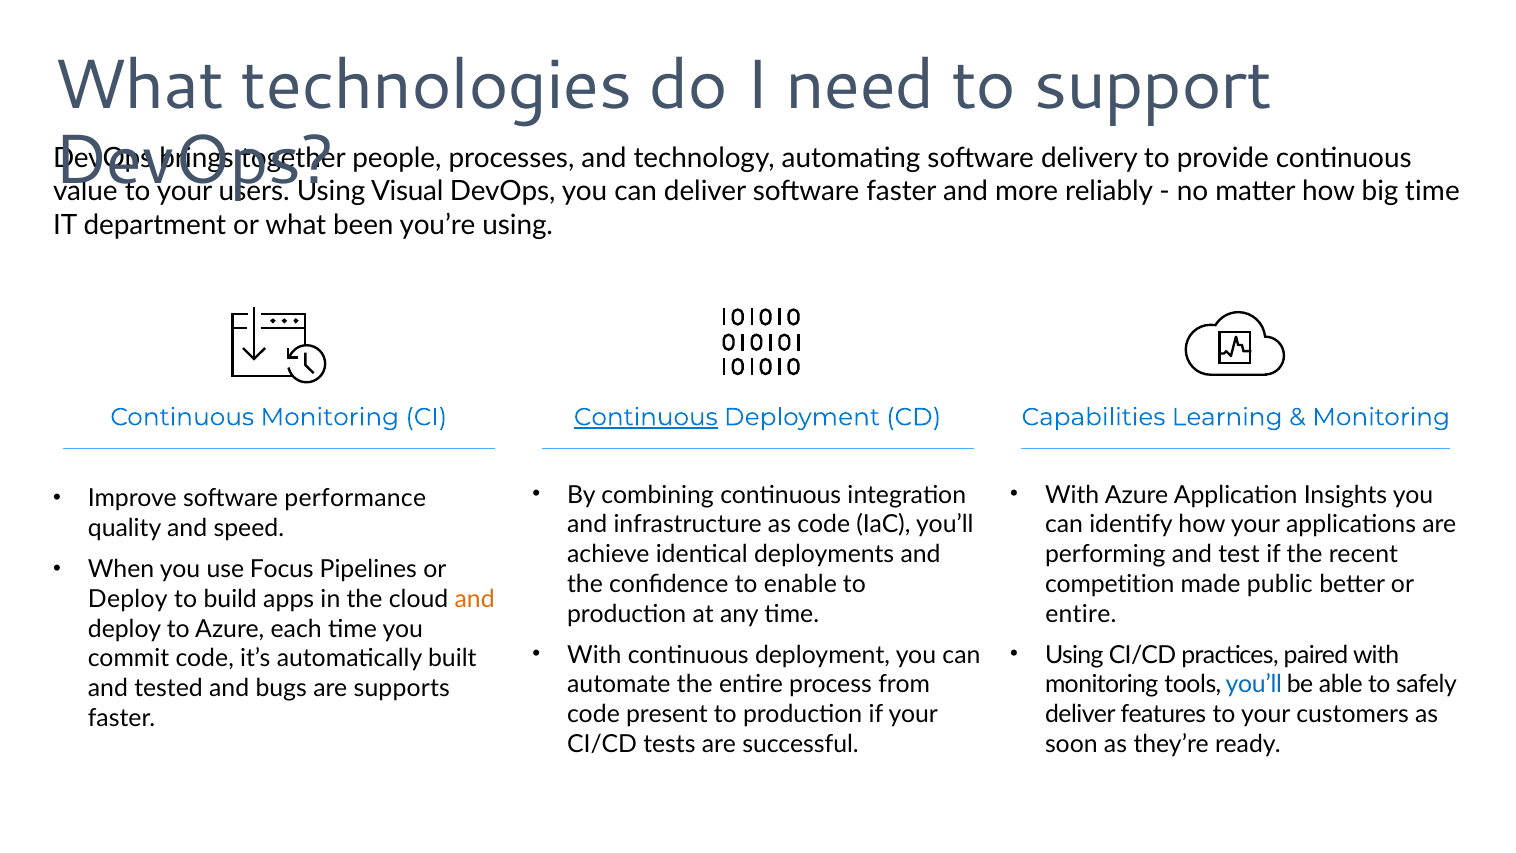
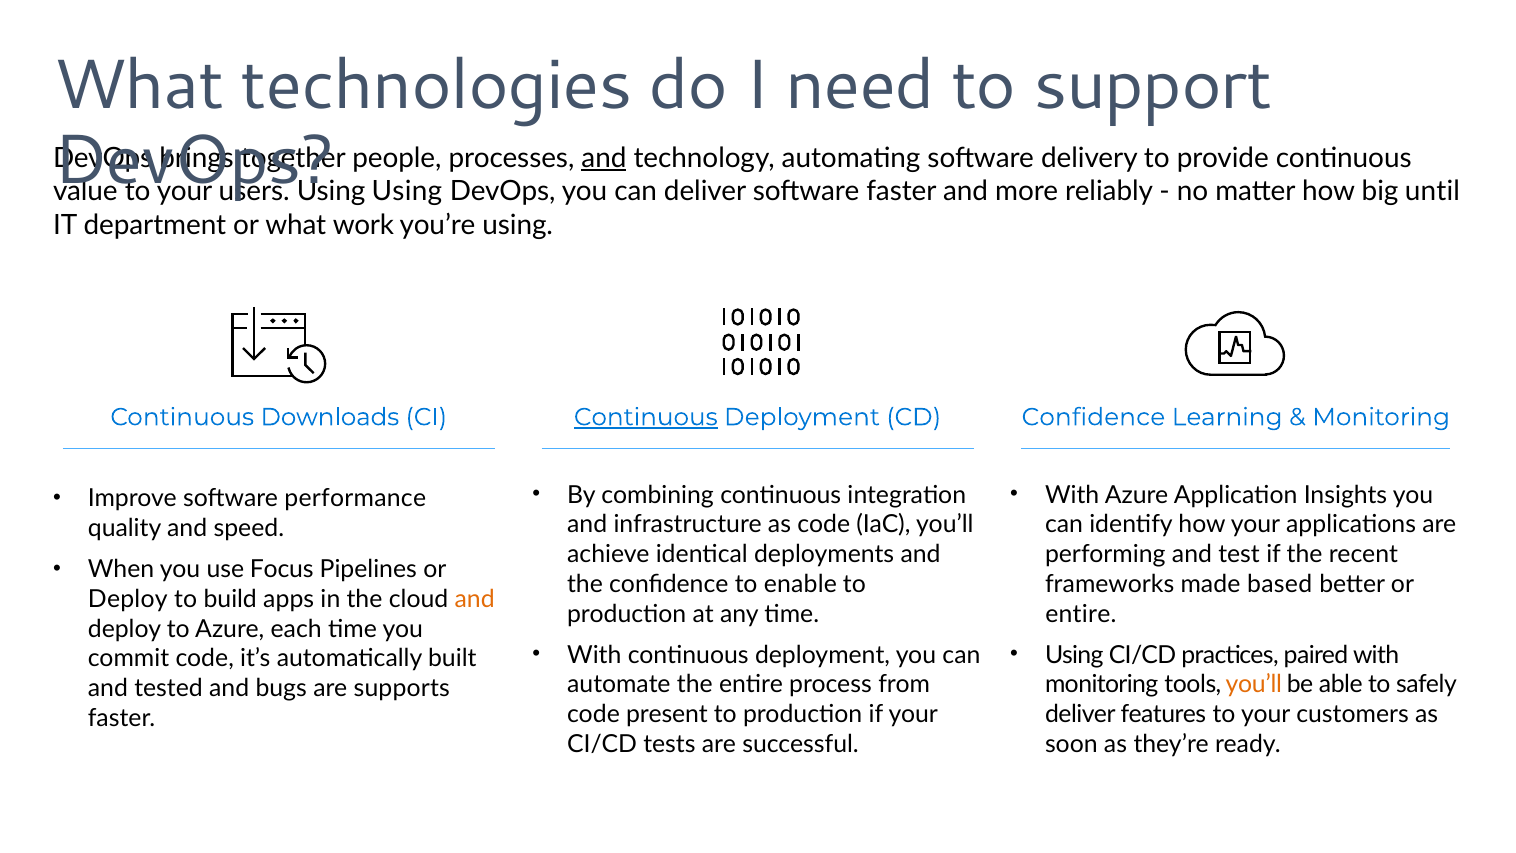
and underline: none -> present (604, 158)
Visual: Visual -> Using (407, 192)
big time: time -> until (1432, 192)
been: been -> work (363, 225)
Continuous Monitoring: Monitoring -> Downloads (330, 417)
Capabilities: Capabilities -> Confidence (1093, 417)
competition: competition -> frameworks (1110, 584)
public: public -> based (1280, 584)
you’ll colour: blue -> orange (1254, 684)
